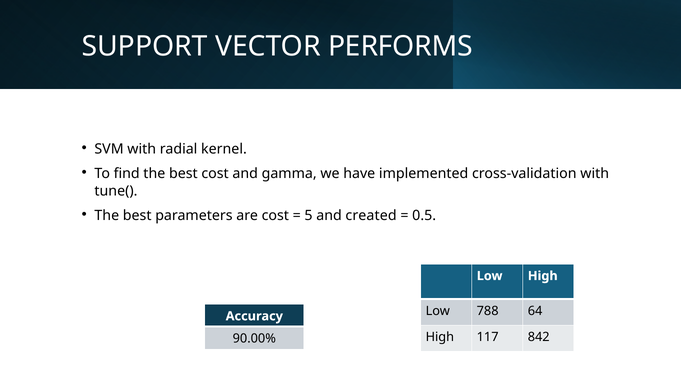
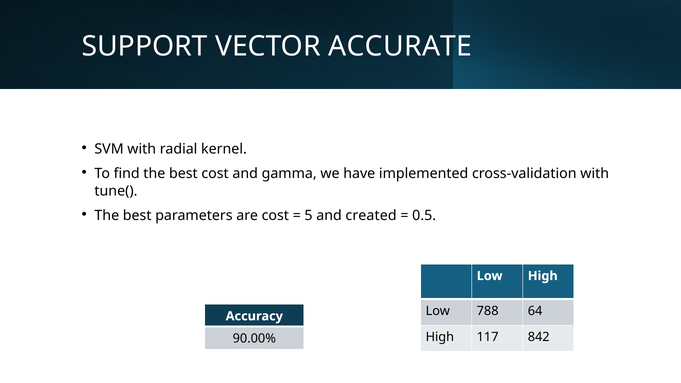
PERFORMS: PERFORMS -> ACCURATE (400, 46)
